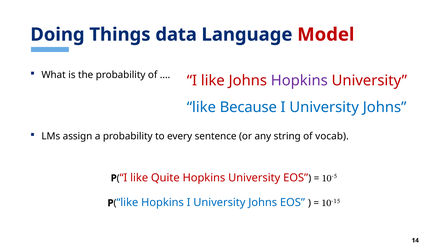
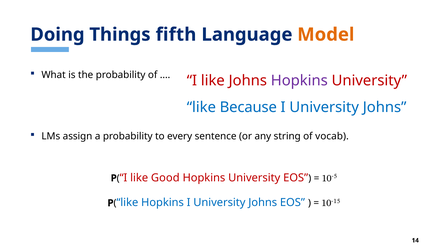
data: data -> fifth (176, 35)
Model colour: red -> orange (326, 35)
Quite: Quite -> Good (165, 178)
